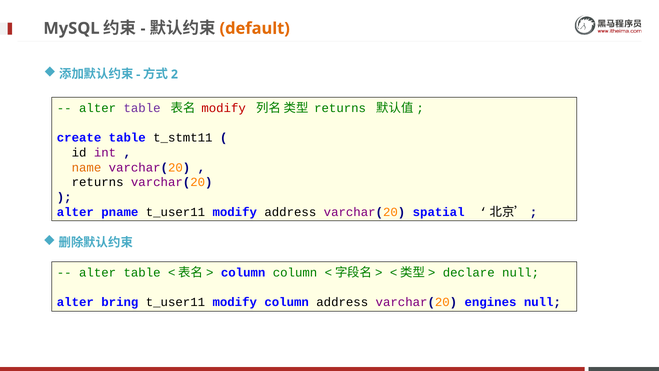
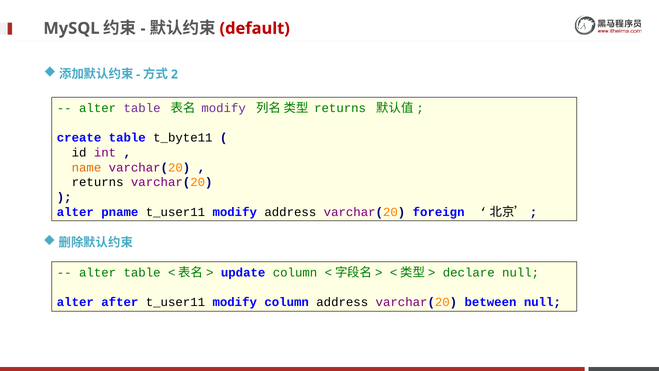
default colour: orange -> red (255, 28)
modify colour: red -> purple (224, 108)
t_stmt11: t_stmt11 -> t_byte11 (183, 138)
spatial: spatial -> foreign (439, 212)
column: column -> update (243, 272)
bring: bring -> after (120, 302)
engines: engines -> between (491, 302)
